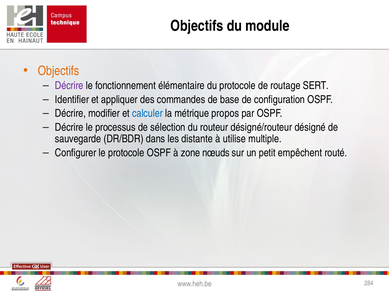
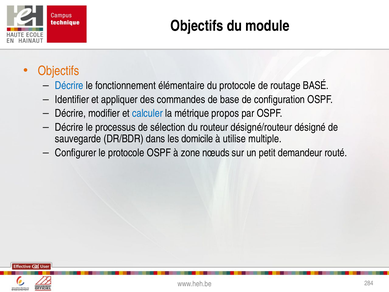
Décrire colour: purple -> blue (69, 86)
SERT: SERT -> BASÉ (316, 86)
distante: distante -> domicile (197, 139)
empêchent: empêchent -> demandeur (300, 153)
